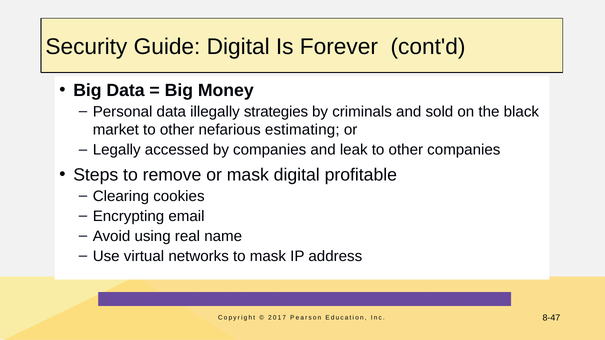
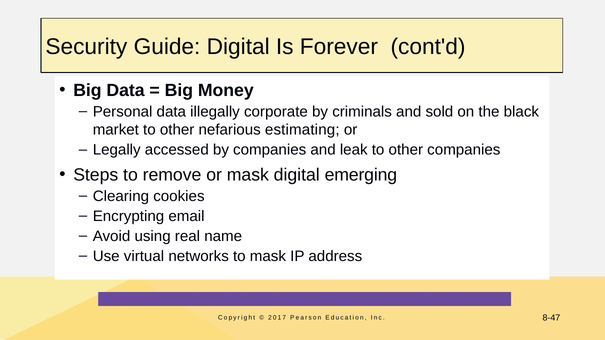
strategies: strategies -> corporate (276, 112)
profitable: profitable -> emerging (361, 175)
